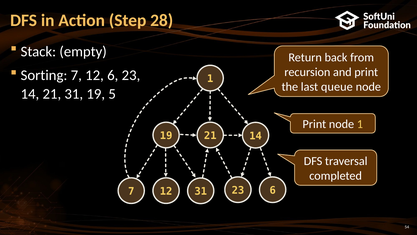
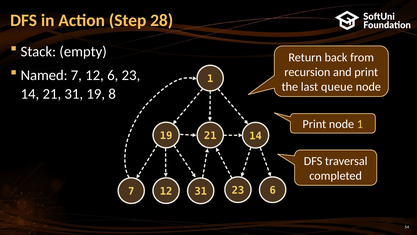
Sorting: Sorting -> Named (44, 75)
5: 5 -> 8 (112, 94)
